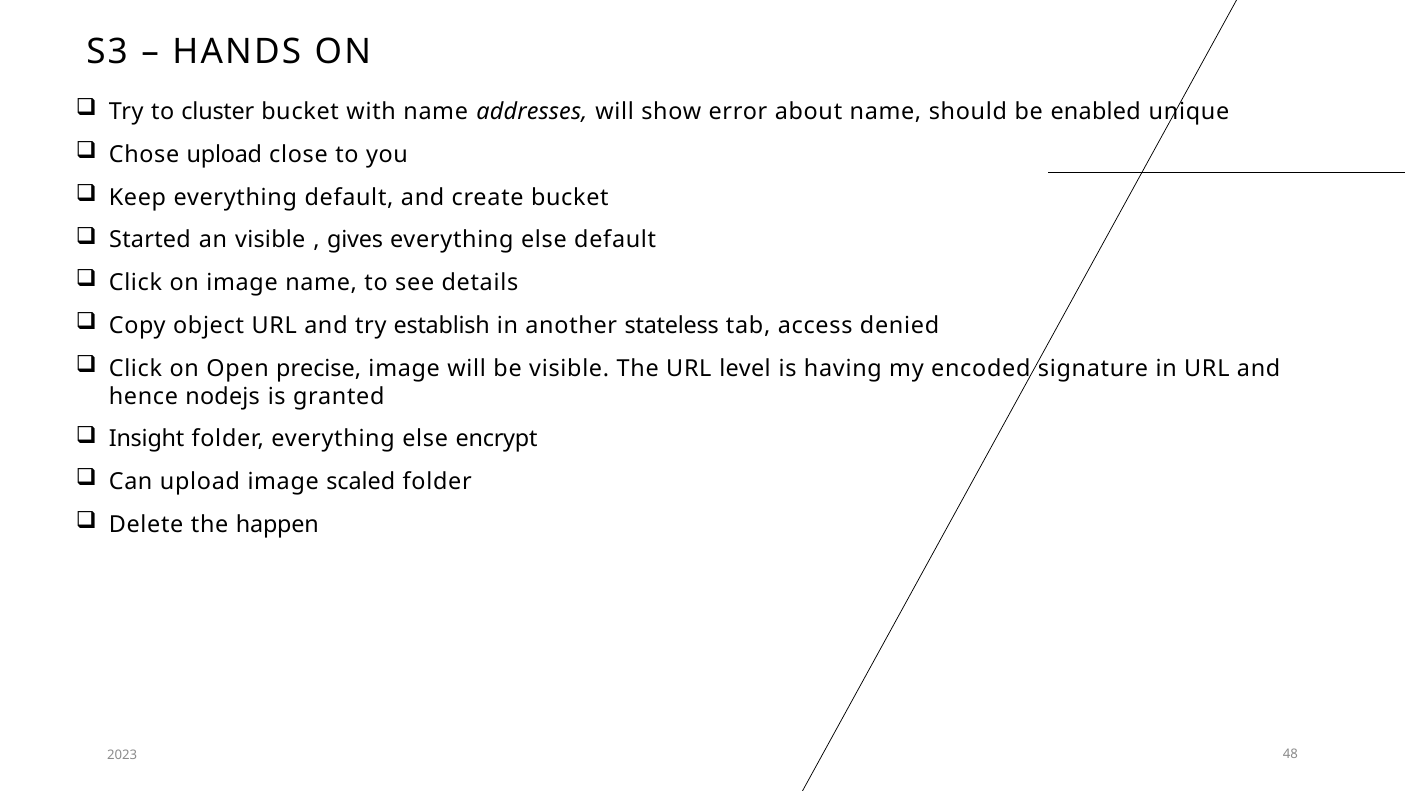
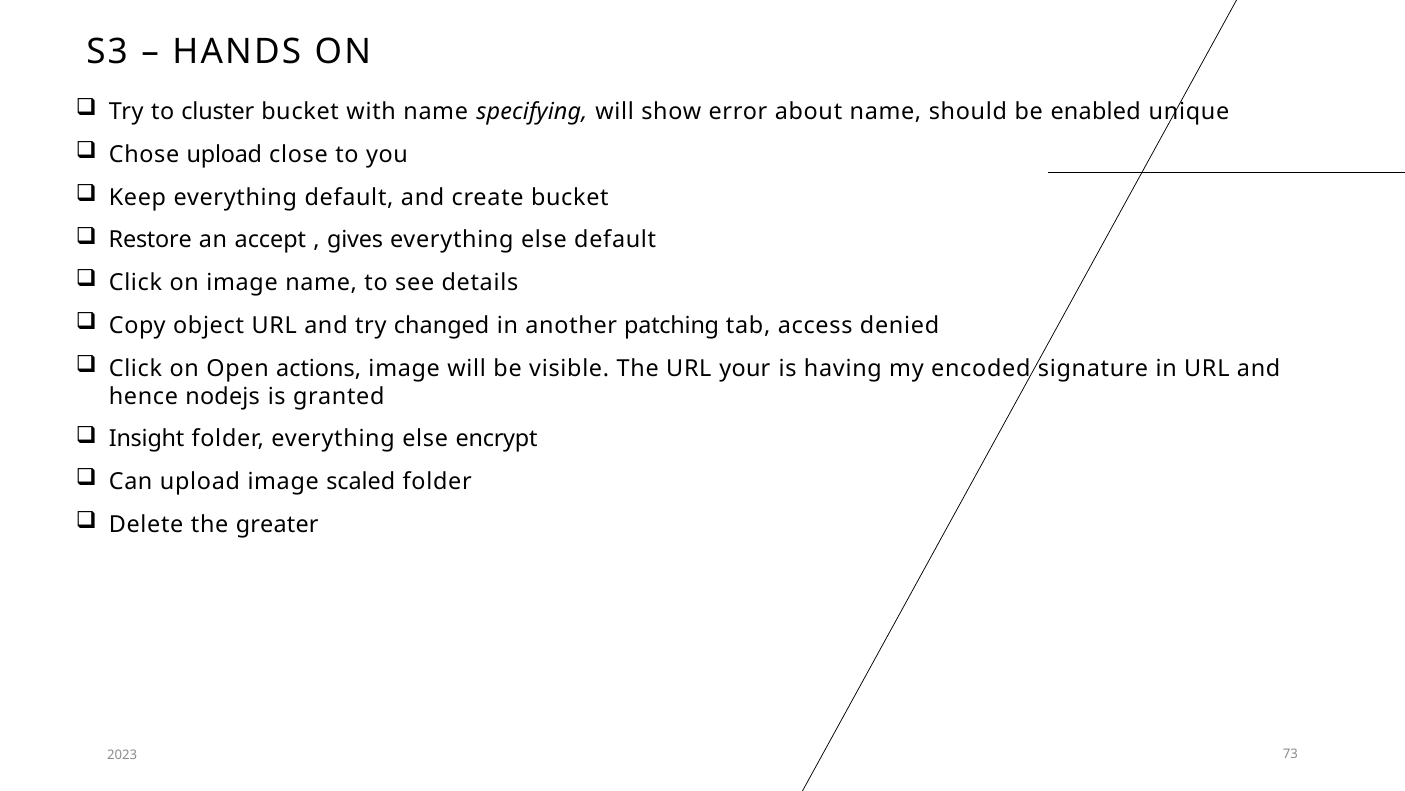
addresses: addresses -> specifying (532, 112)
Started: Started -> Restore (150, 240)
an visible: visible -> accept (270, 240)
establish: establish -> changed (442, 325)
stateless: stateless -> patching (672, 325)
precise: precise -> actions (319, 368)
level: level -> your (745, 368)
happen: happen -> greater (277, 524)
48: 48 -> 73 (1290, 753)
